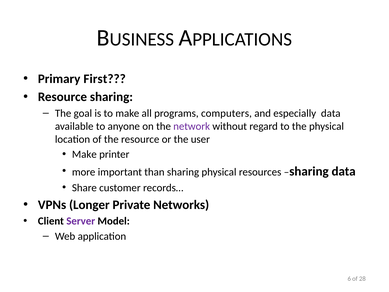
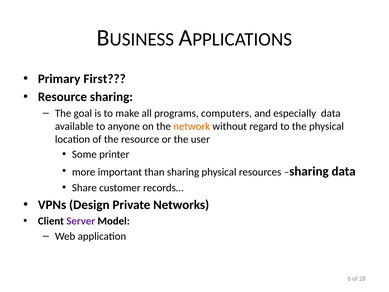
network colour: purple -> orange (192, 126)
Make: Make -> Some (84, 154)
Longer: Longer -> Design (89, 205)
